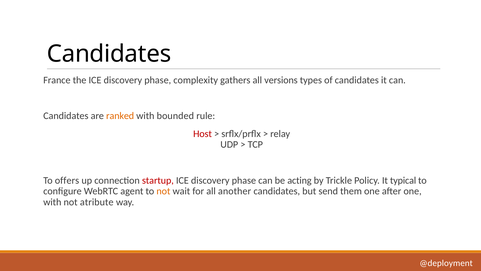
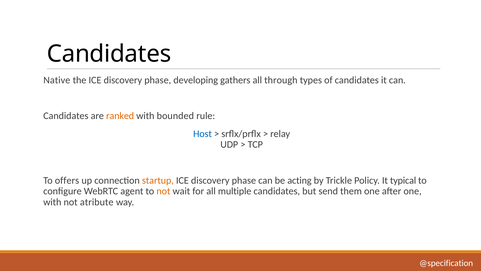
France: France -> Native (57, 80)
complexity: complexity -> developing (196, 80)
versions: versions -> through (281, 80)
Host colour: red -> blue (203, 134)
startup colour: red -> orange (158, 180)
another: another -> multiple (235, 191)
@deployment: @deployment -> @specification (446, 263)
